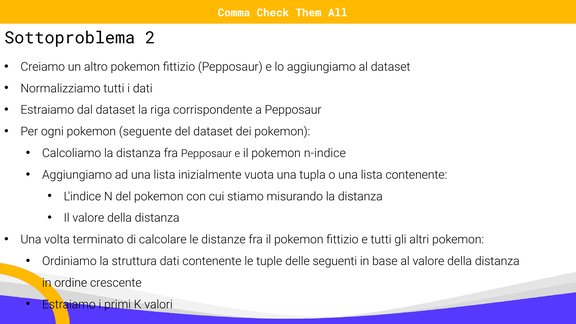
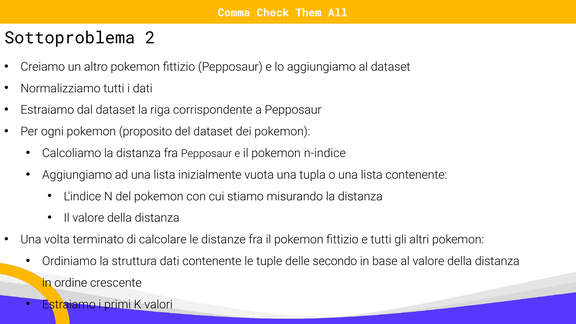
seguente: seguente -> proposito (145, 132)
seguenti: seguenti -> secondo (335, 261)
